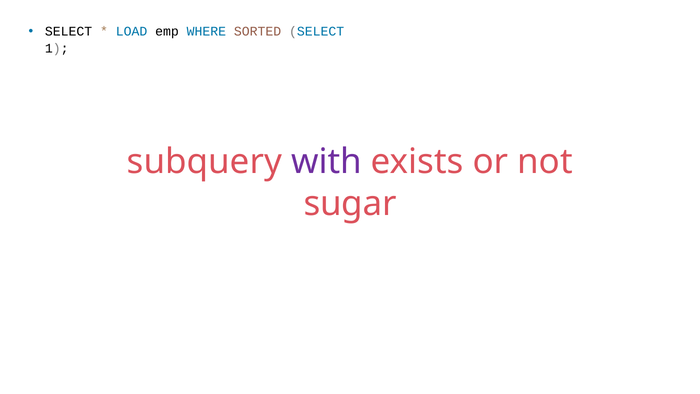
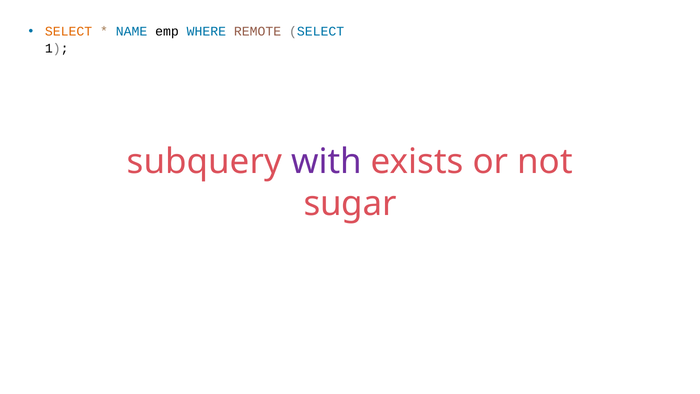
SELECT colour: black -> orange (69, 32)
LOAD: LOAD -> NAME (132, 32)
SORTED: SORTED -> REMOTE (258, 32)
